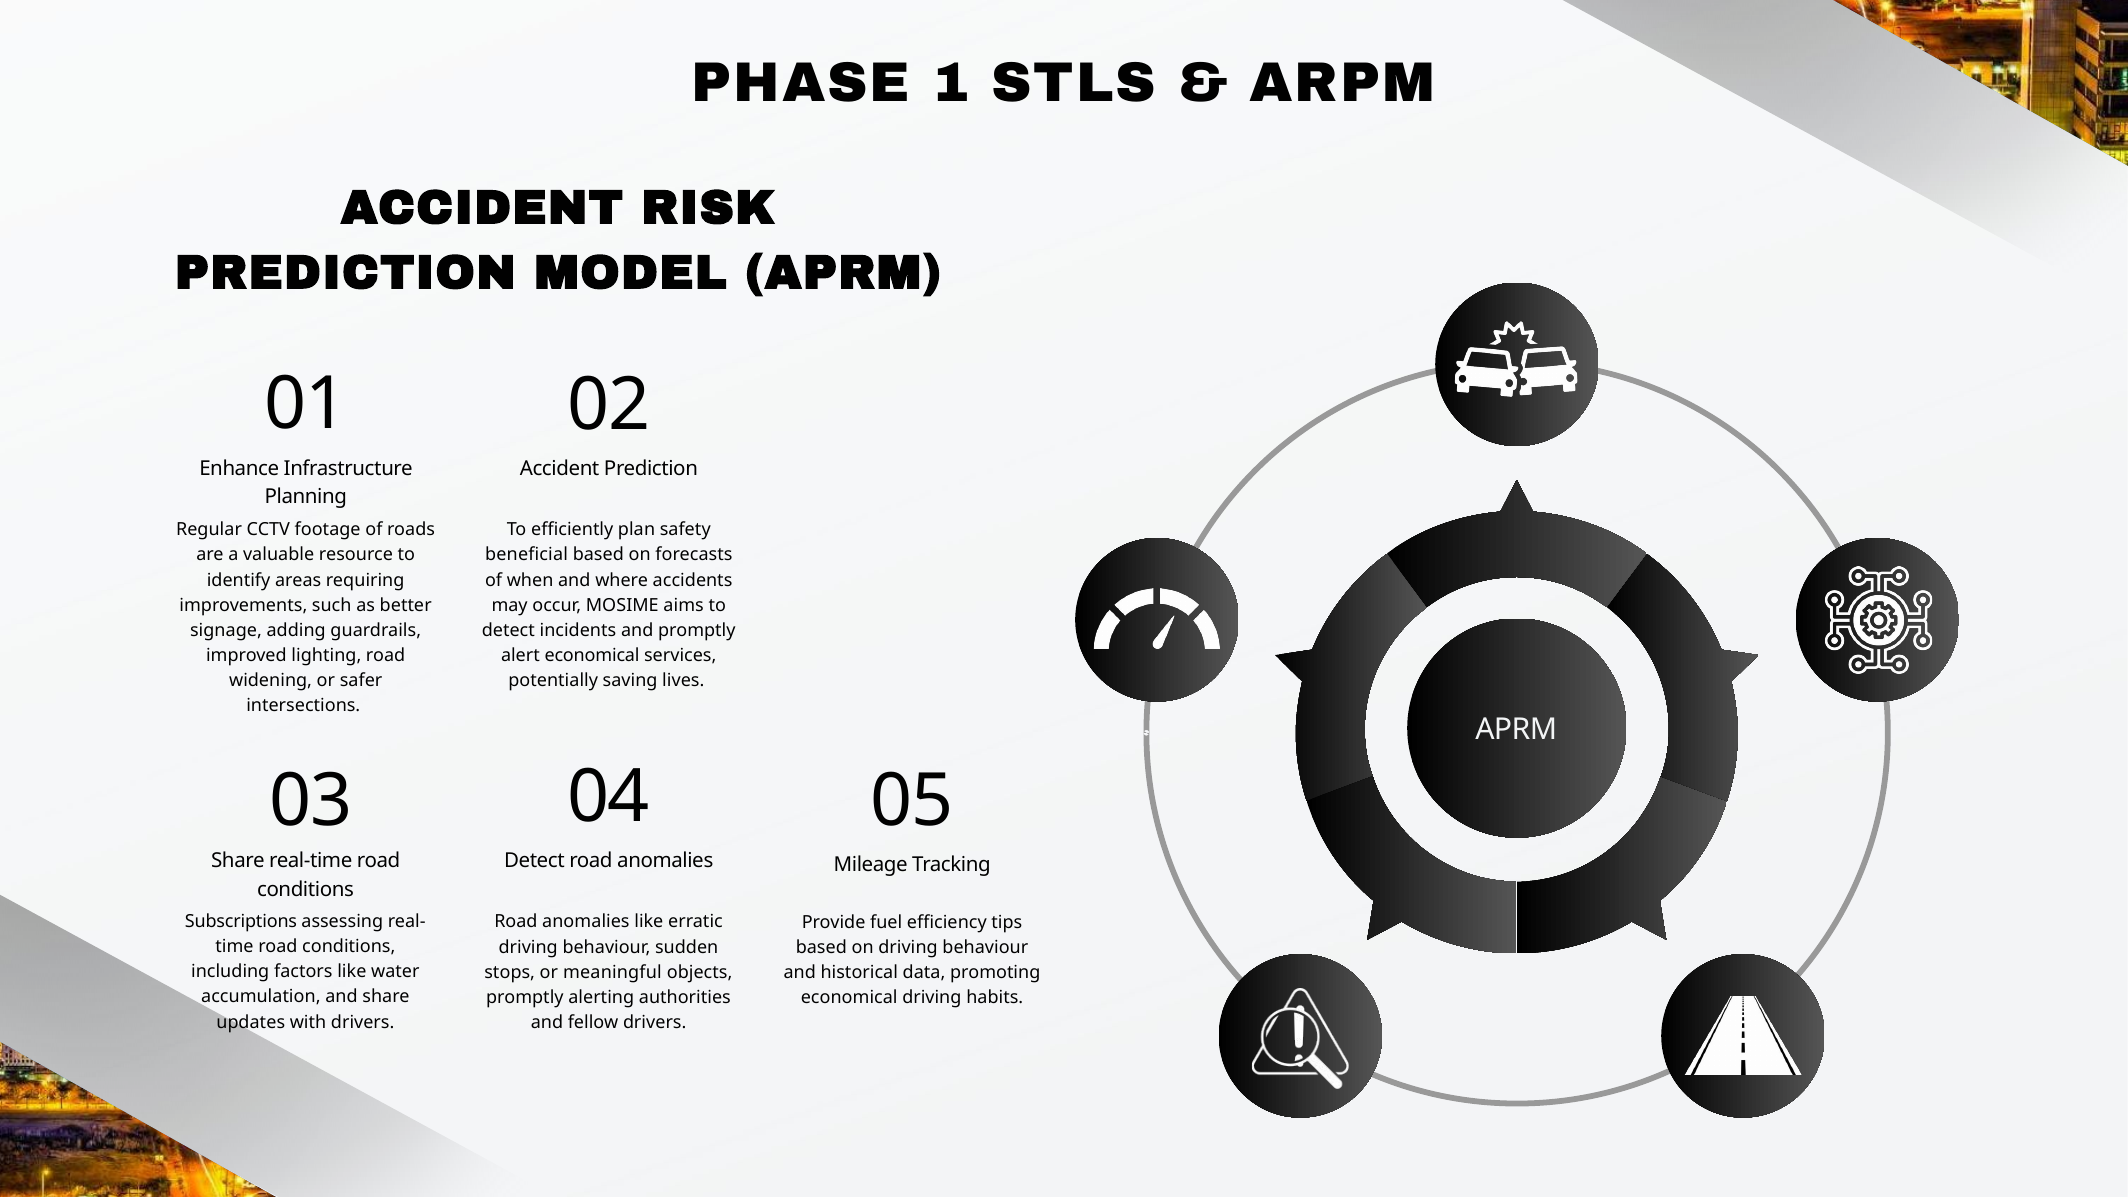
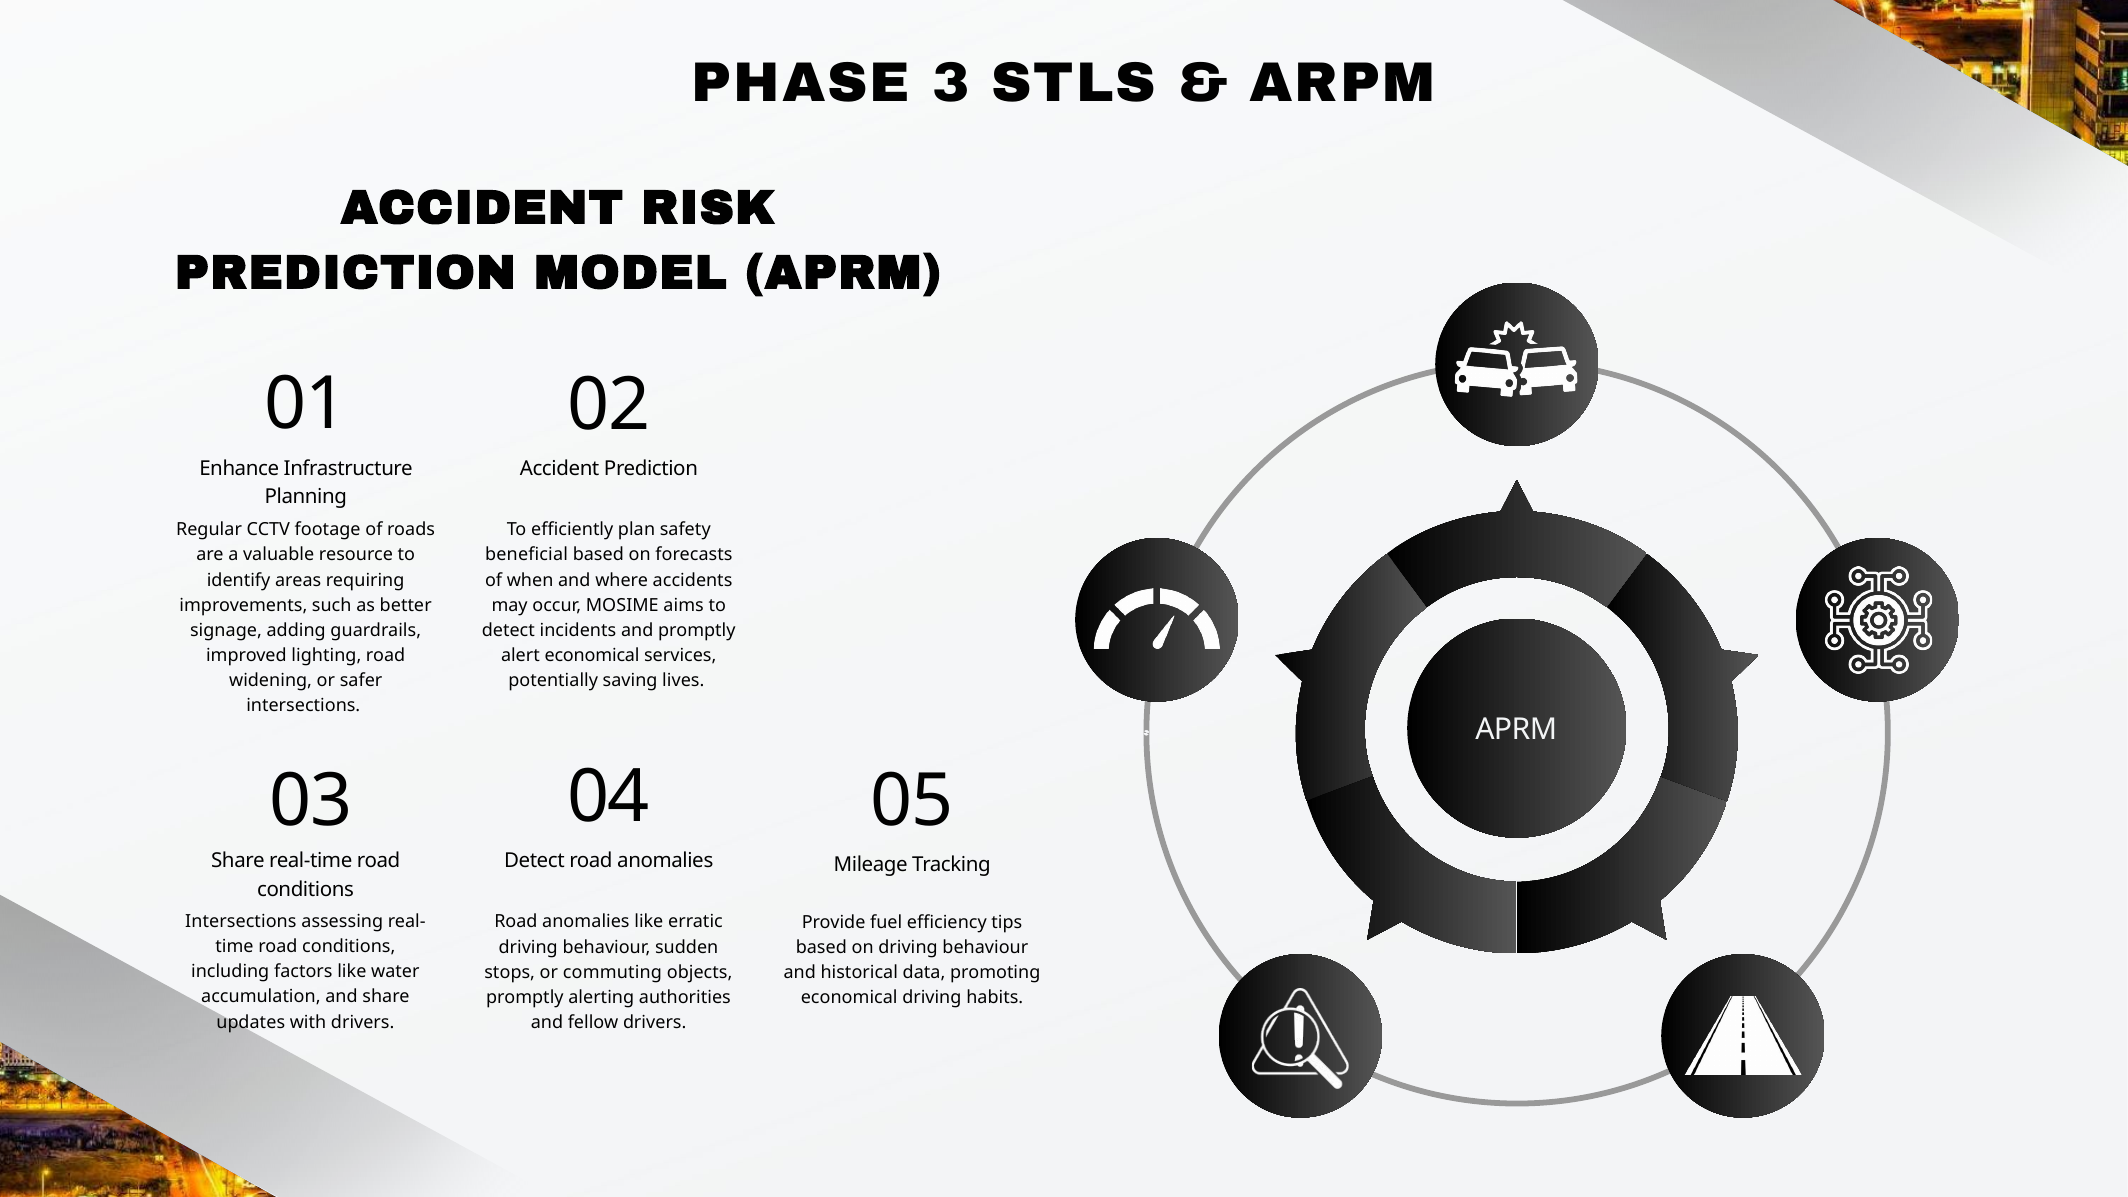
1: 1 -> 3 (951, 83)
Subscriptions: Subscriptions -> Intersections (241, 921)
meaningful: meaningful -> commuting (612, 972)
